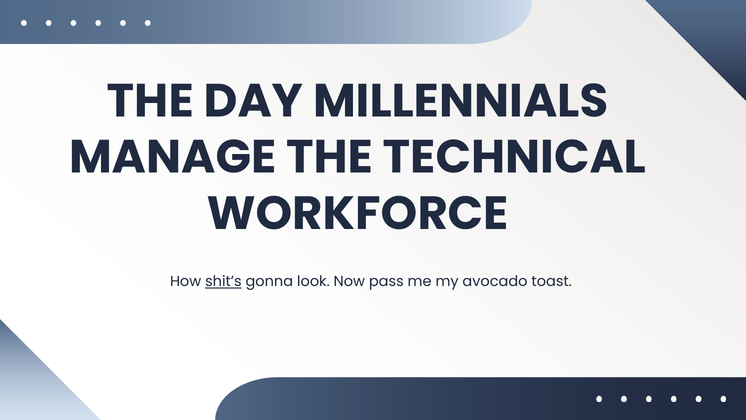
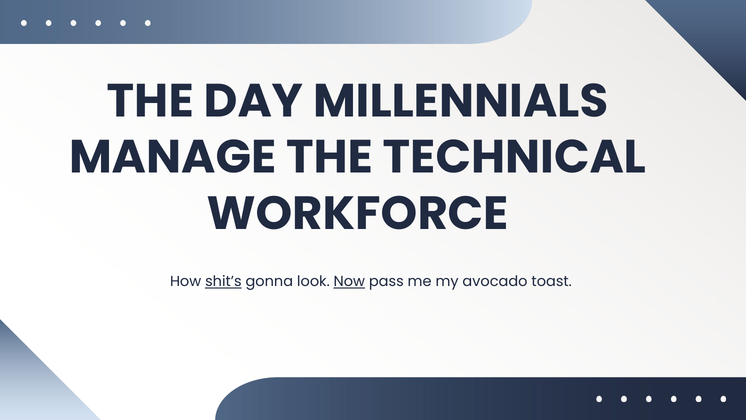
Now underline: none -> present (349, 281)
